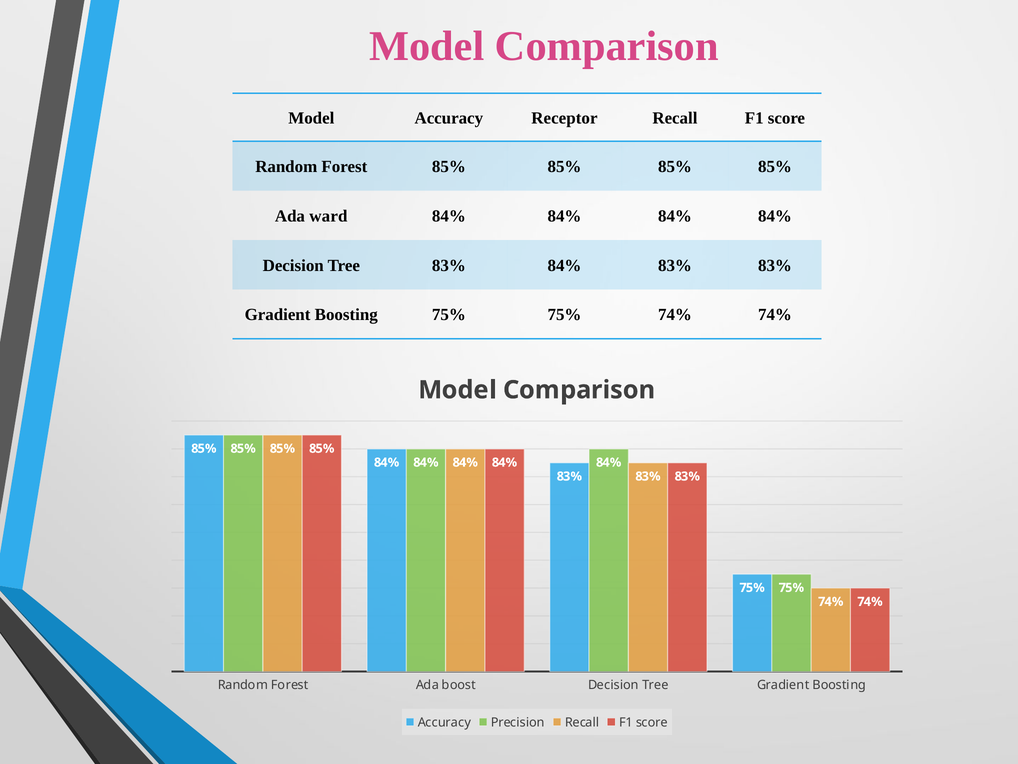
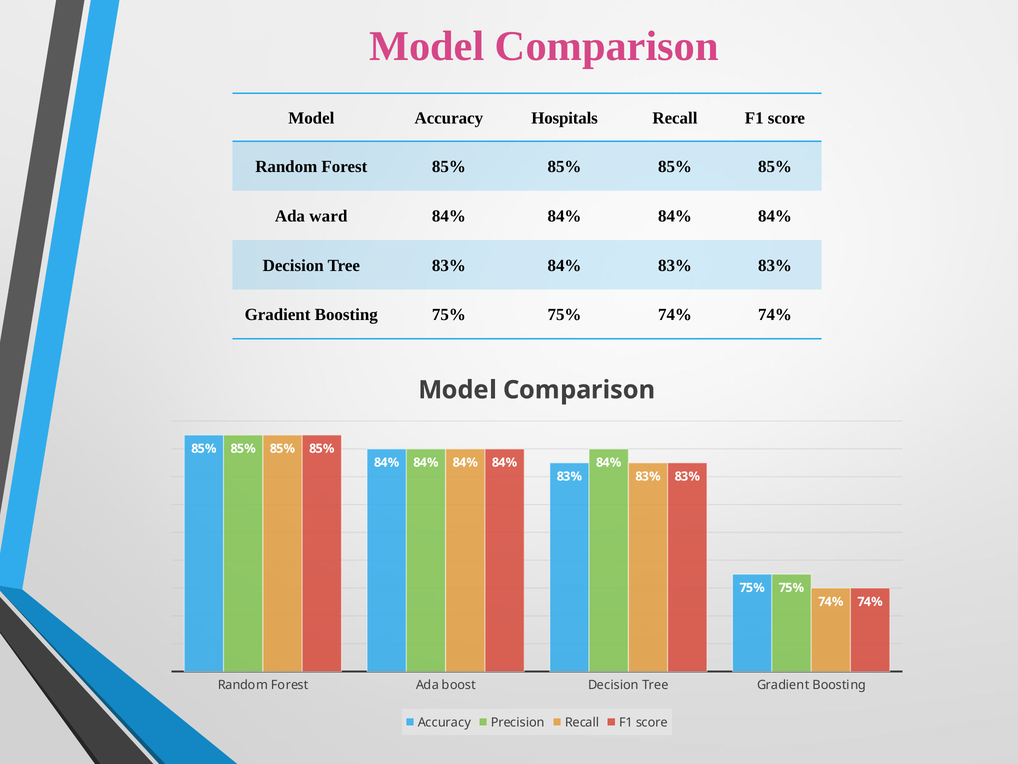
Receptor: Receptor -> Hospitals (565, 118)
